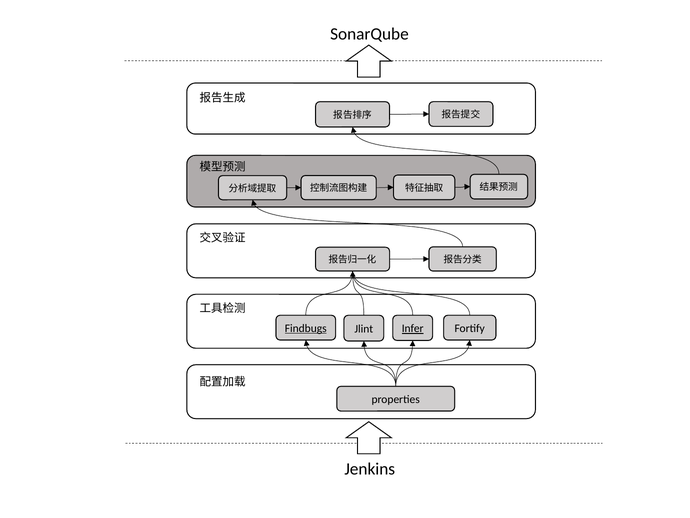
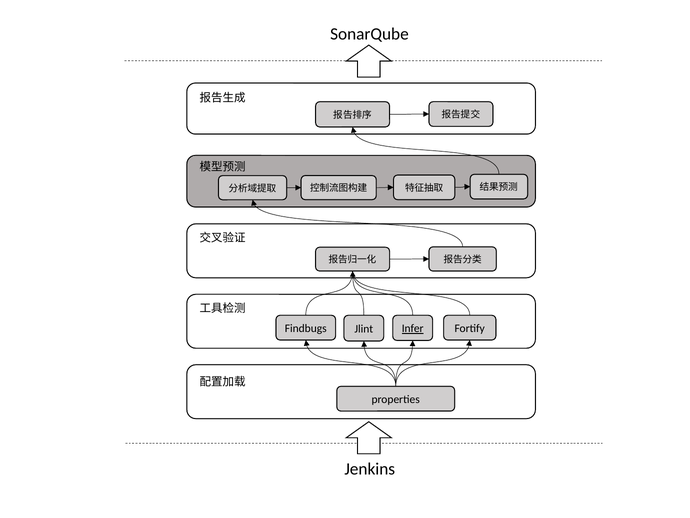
Findbugs underline: present -> none (306, 328)
